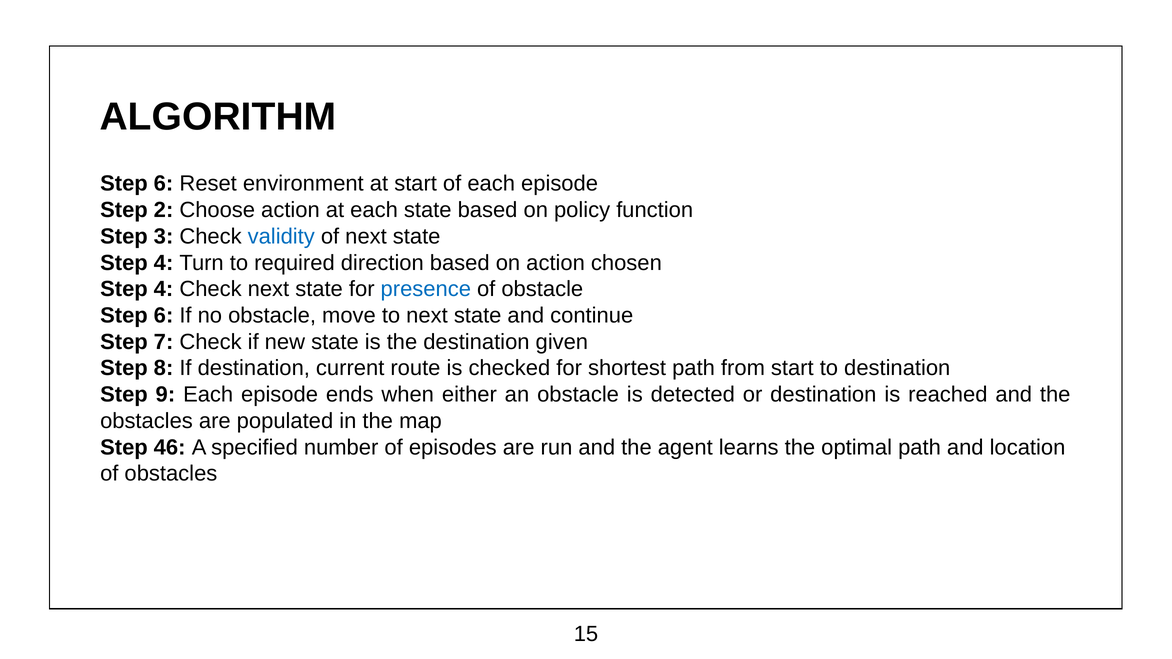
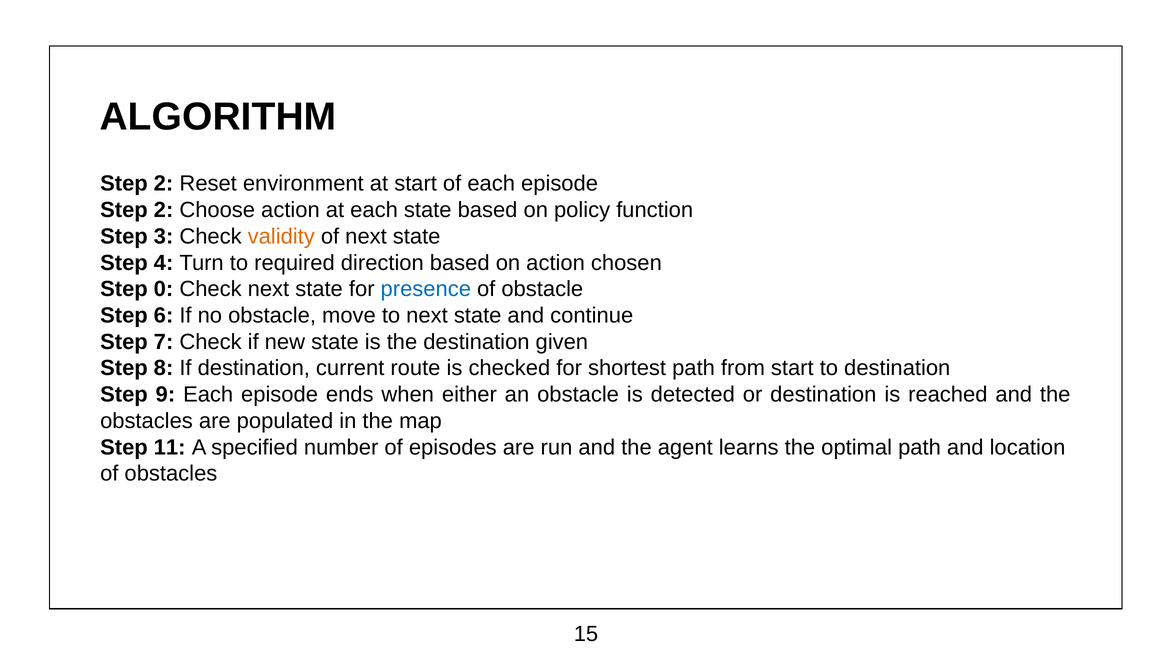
6: 6 -> 2 (164, 184)
validity colour: blue -> orange (281, 237)
4: 4 -> 0 (164, 289)
46: 46 -> 11 (170, 447)
